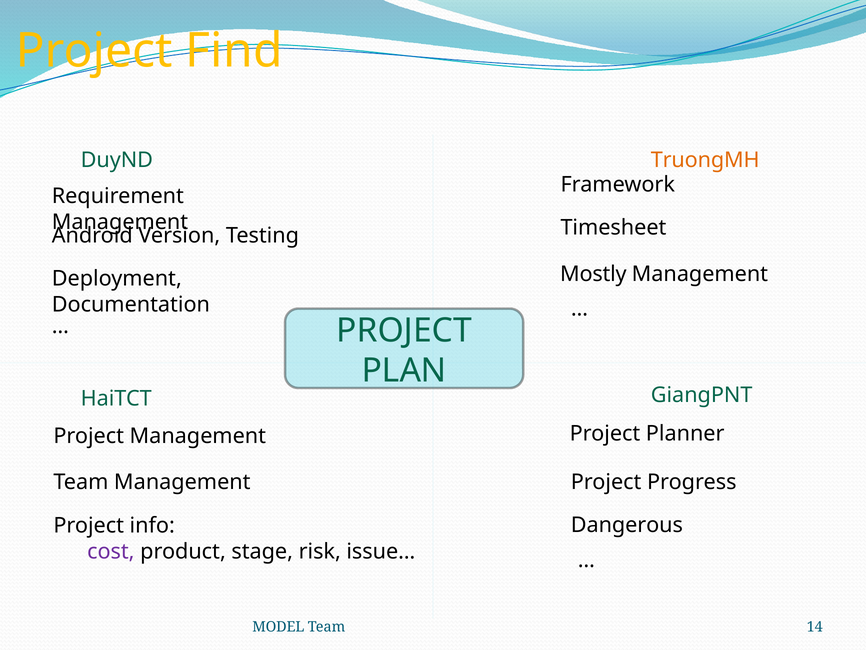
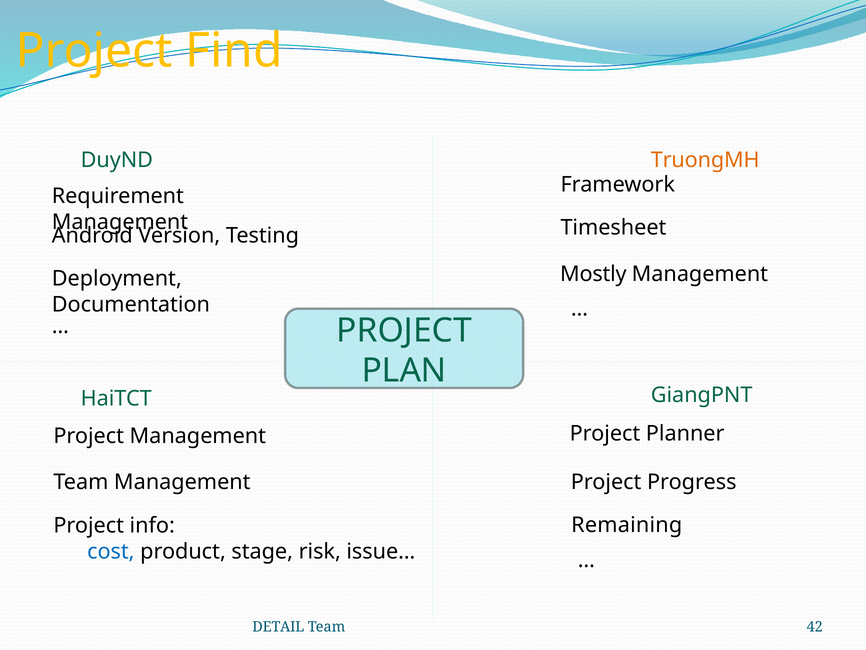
Dangerous: Dangerous -> Remaining (627, 524)
cost colour: purple -> blue (111, 551)
MODEL: MODEL -> DETAIL (278, 627)
14: 14 -> 42 (815, 627)
